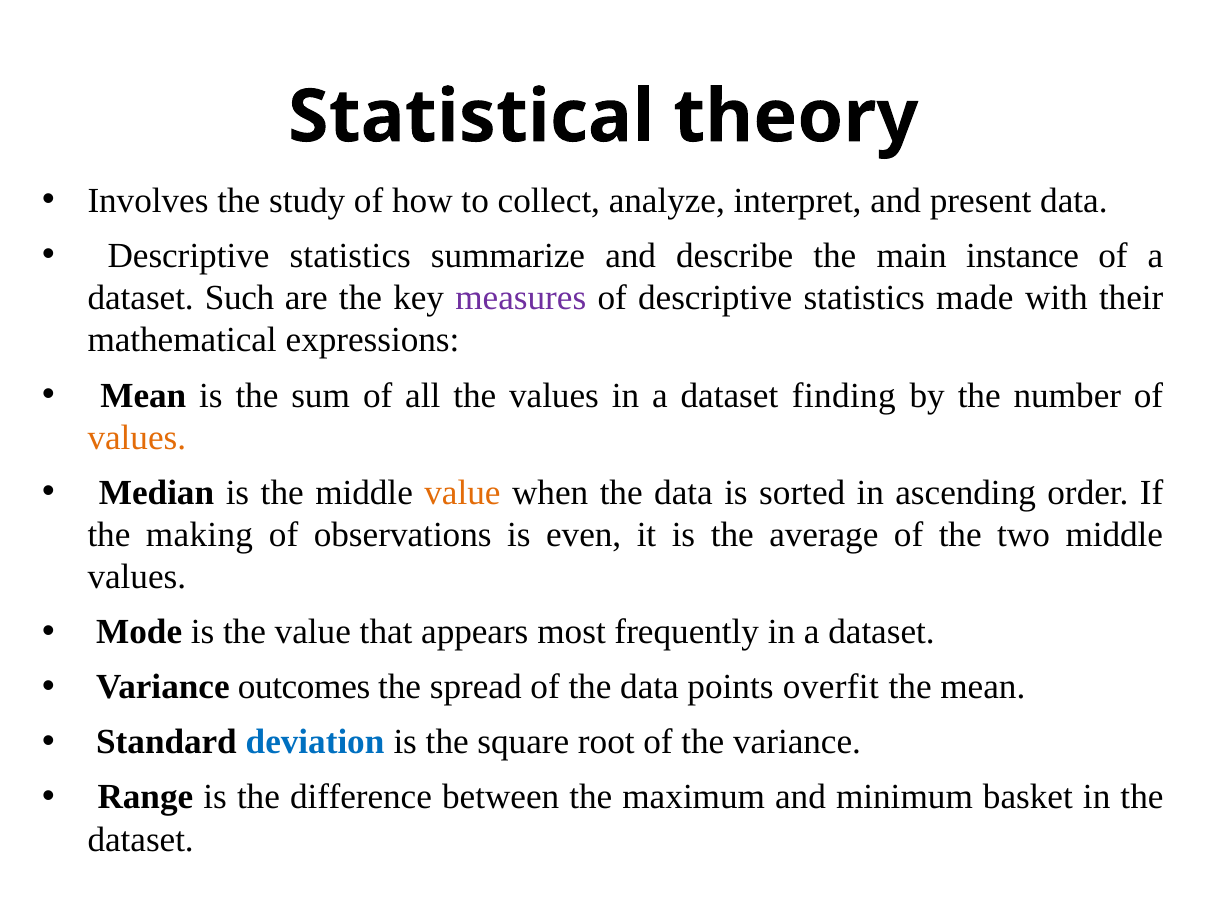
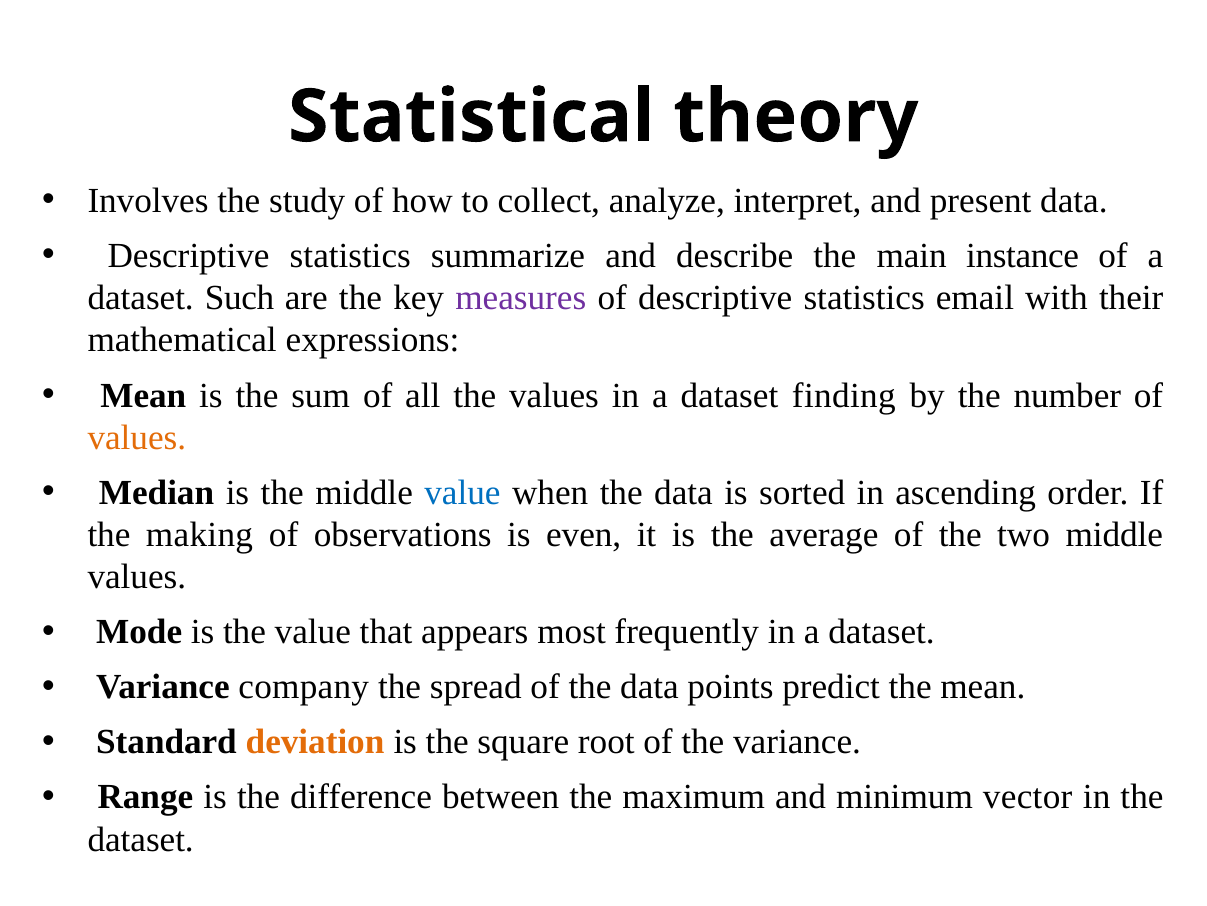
made: made -> email (975, 298)
value colour: orange -> blue (462, 492)
outcomes: outcomes -> company (304, 687)
overfit: overfit -> predict (831, 687)
deviation colour: blue -> orange (315, 742)
basket: basket -> vector (1028, 797)
